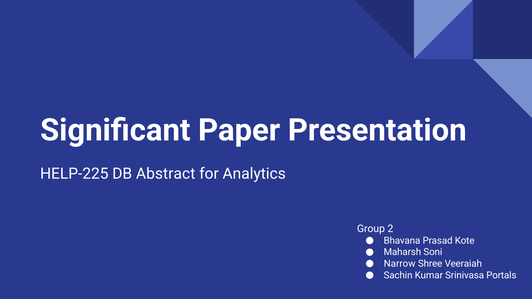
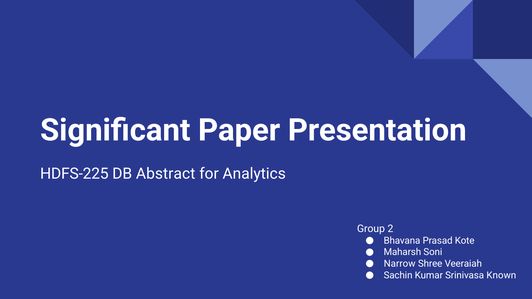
HELP-225: HELP-225 -> HDFS-225 (74, 174)
Portals: Portals -> Known (501, 275)
